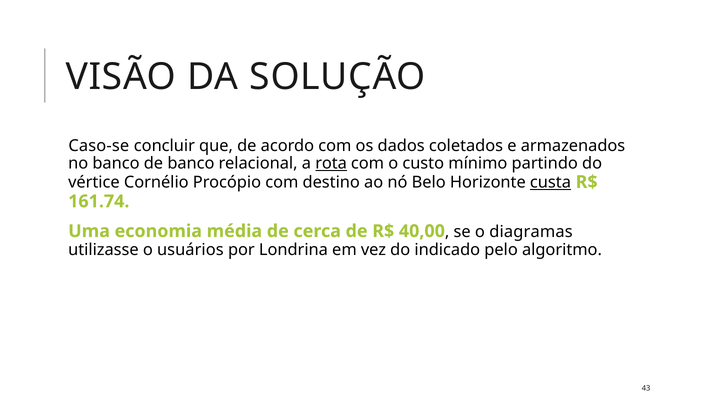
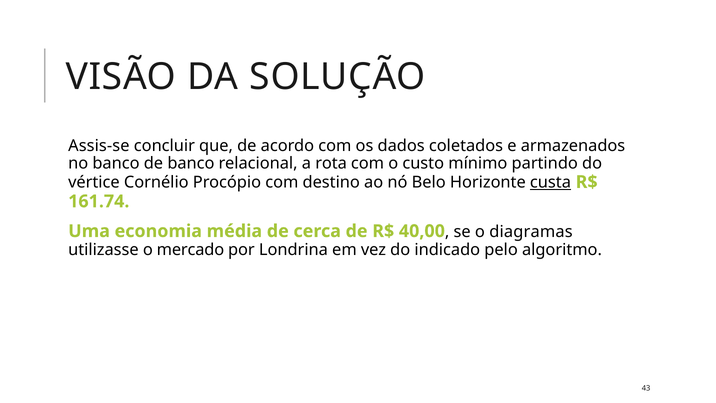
Caso-se: Caso-se -> Assis-se (99, 146)
rota underline: present -> none (331, 163)
usuários: usuários -> mercado (190, 250)
